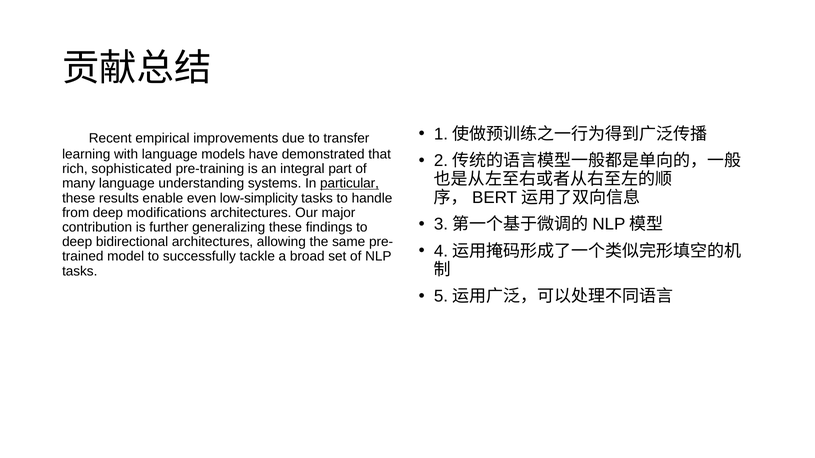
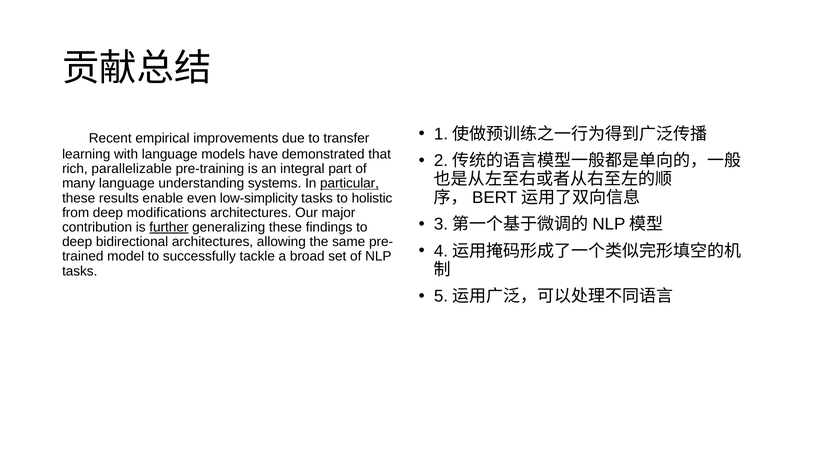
sophisticated: sophisticated -> parallelizable (132, 169)
handle: handle -> holistic (372, 198)
further underline: none -> present (169, 227)
